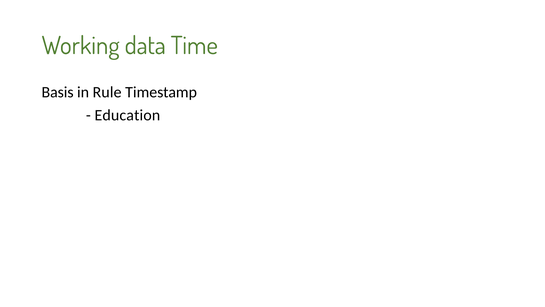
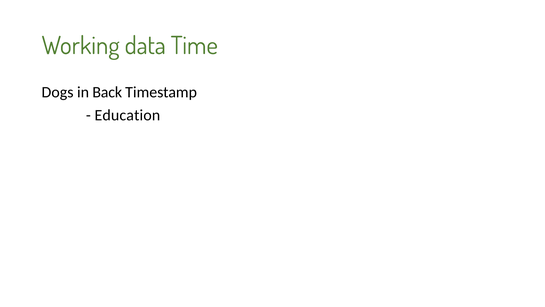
Basis: Basis -> Dogs (58, 92)
Rule: Rule -> Back (107, 92)
